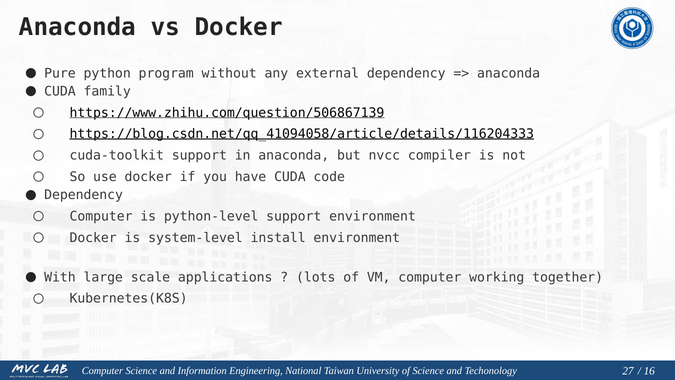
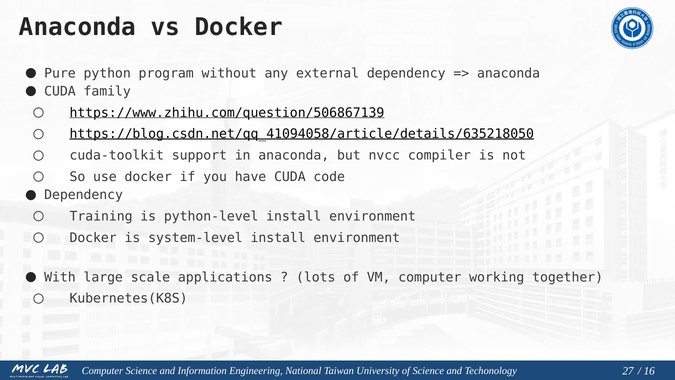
https://blog.csdn.net/qq_41094058/article/details/116204333: https://blog.csdn.net/qq_41094058/article/details/116204333 -> https://blog.csdn.net/qq_41094058/article/details/635218050 (302, 134)
Computer: Computer -> Training (101, 216)
python-level support: support -> install (294, 216)
